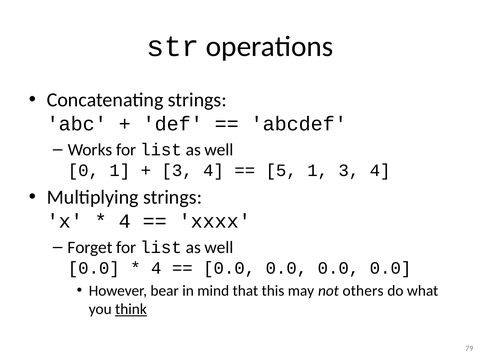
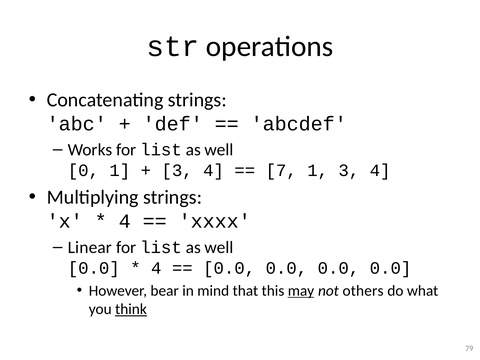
5: 5 -> 7 (281, 171)
Forget: Forget -> Linear (90, 247)
may underline: none -> present (301, 291)
